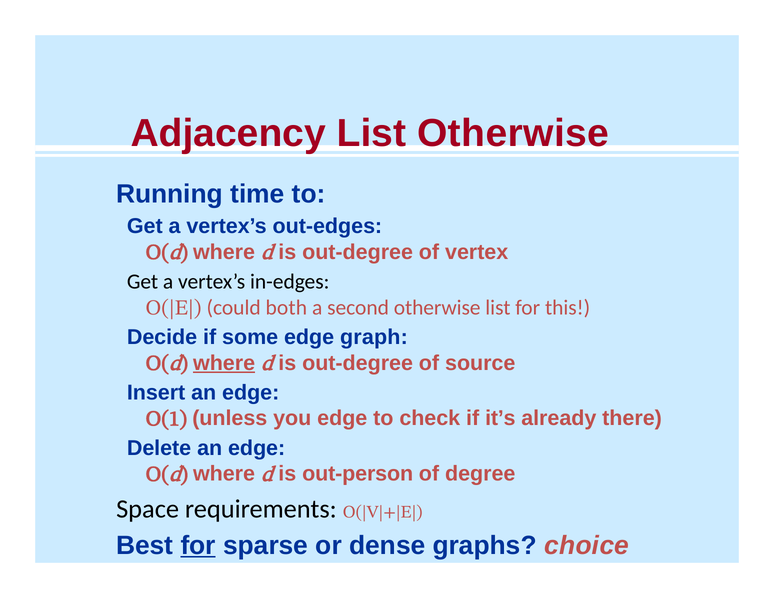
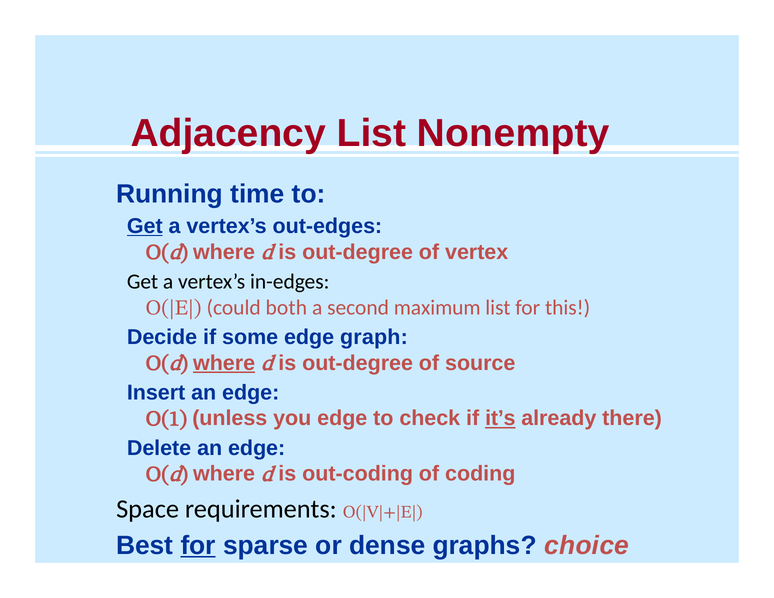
List Otherwise: Otherwise -> Nonempty (513, 133)
Get underline: none -> present (145, 226)
second otherwise: otherwise -> maximum (437, 307)
it’s underline: none -> present (500, 418)
out-person: out-person -> out-coding (358, 474)
degree: degree -> coding (480, 474)
